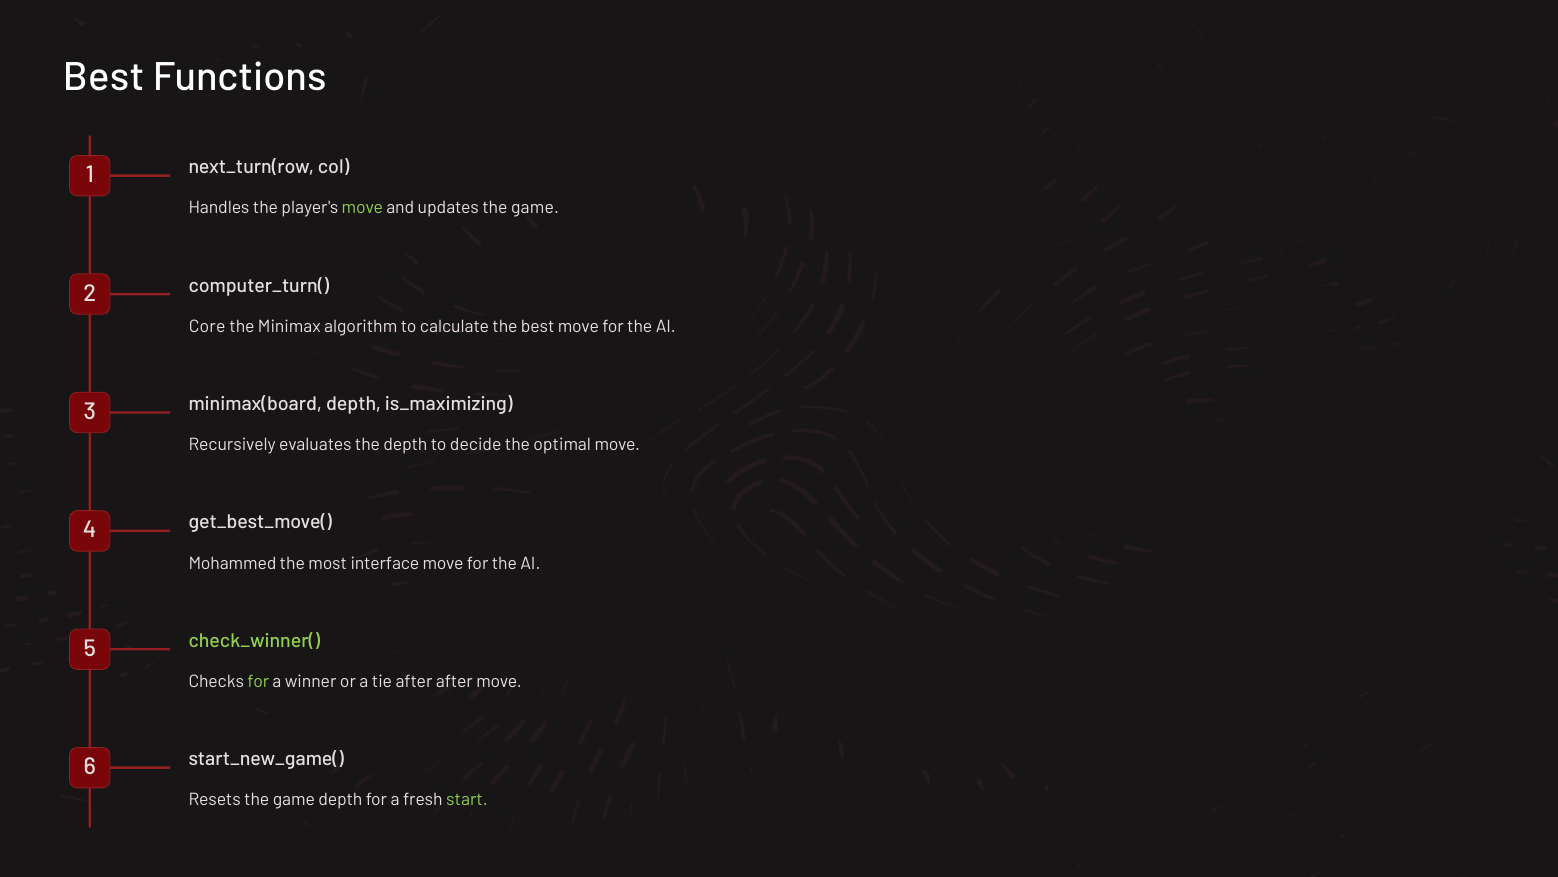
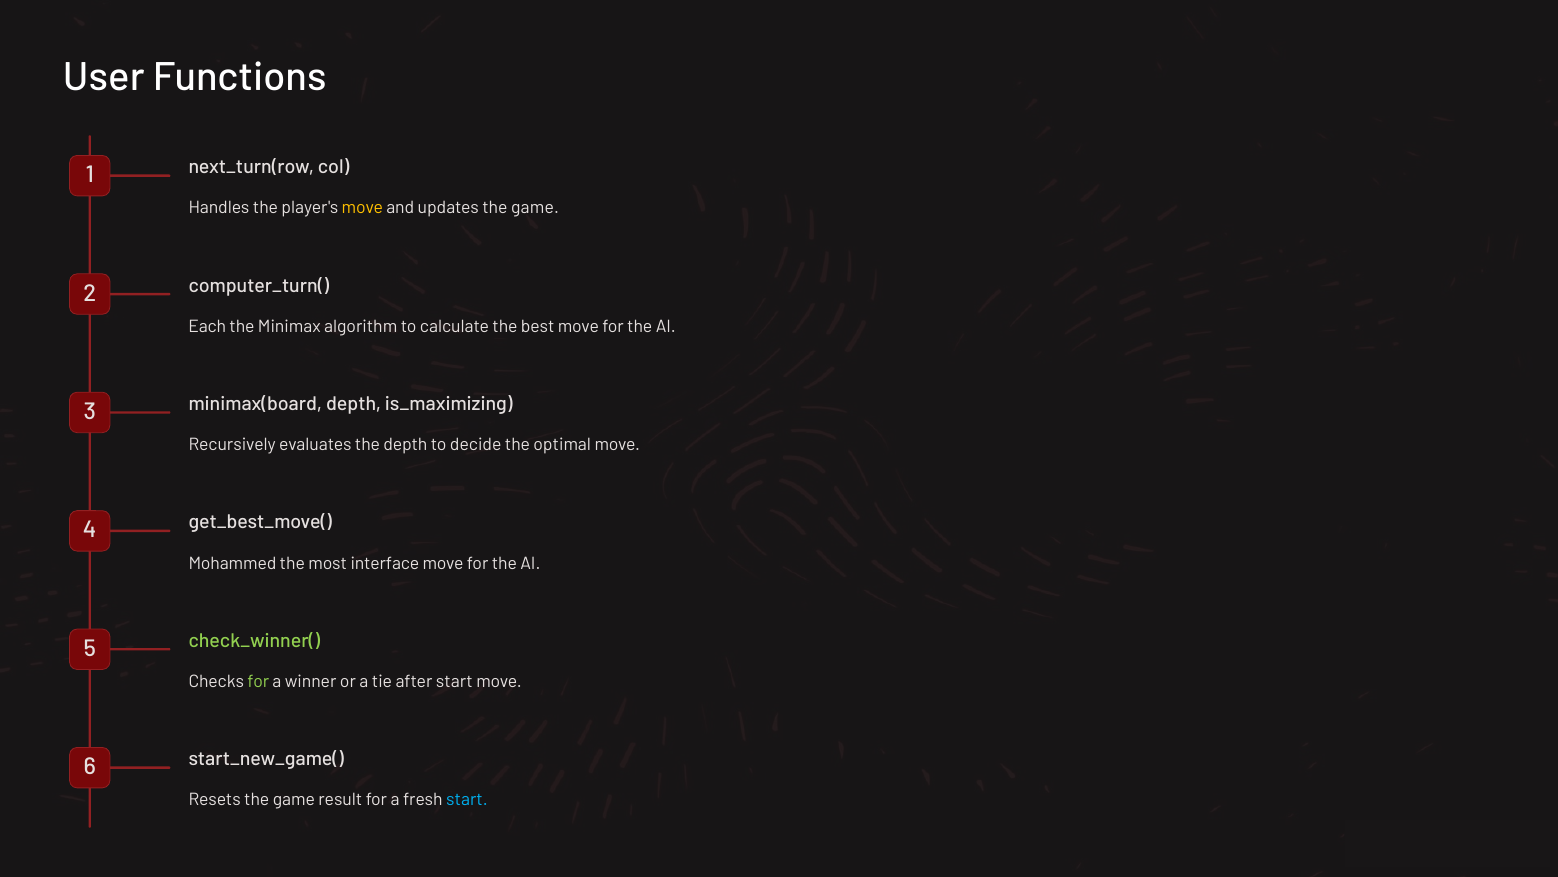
Best: Best -> User (104, 78)
move colour: light green -> yellow (362, 208)
Core: Core -> Each (207, 326)
after after: after -> start (454, 681)
game depth: depth -> result (340, 799)
start colour: light green -> light blue (467, 799)
